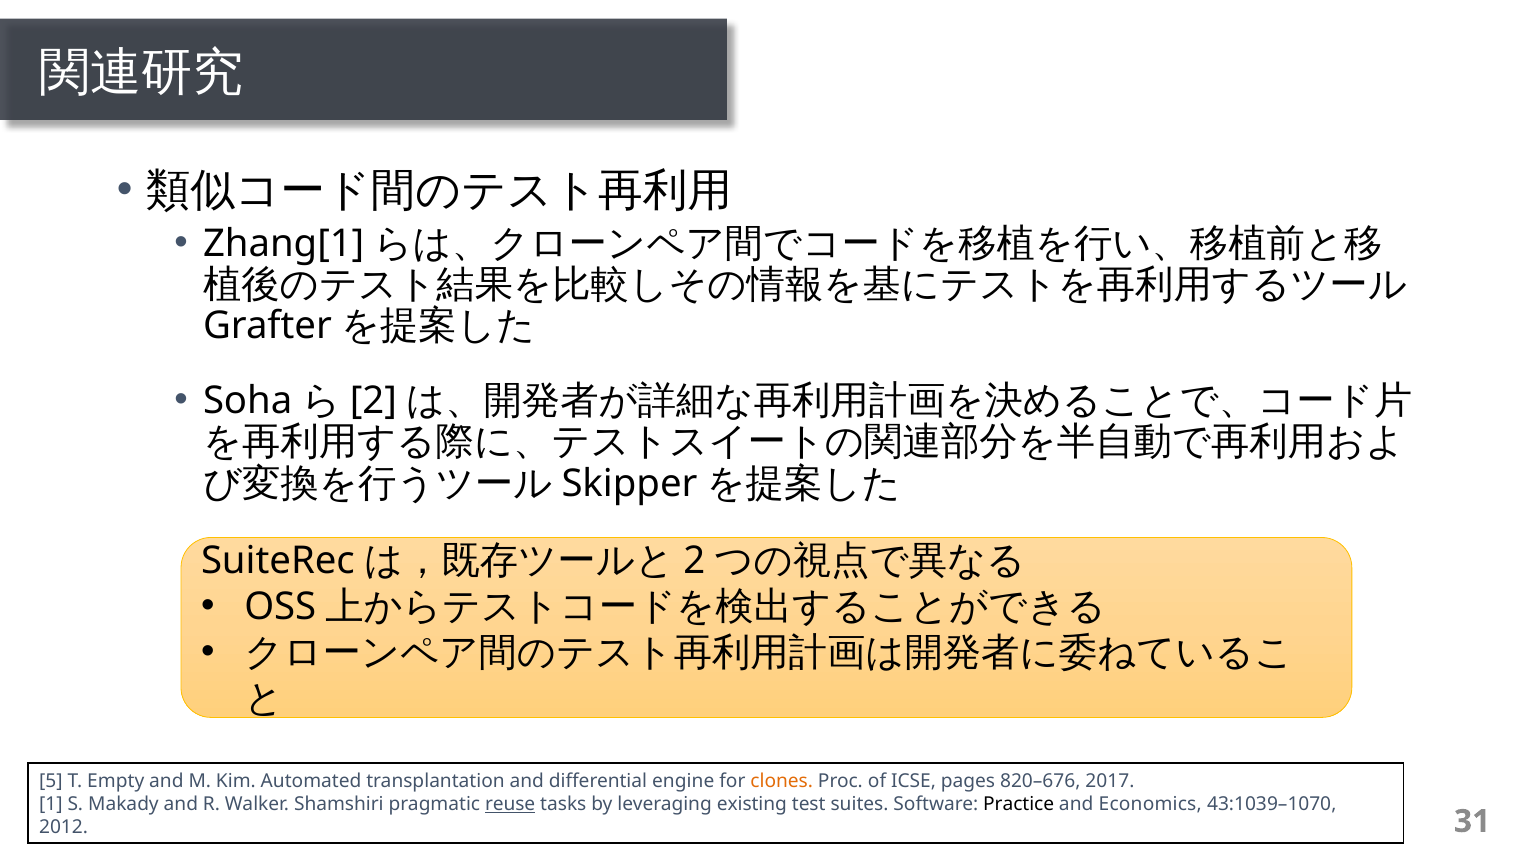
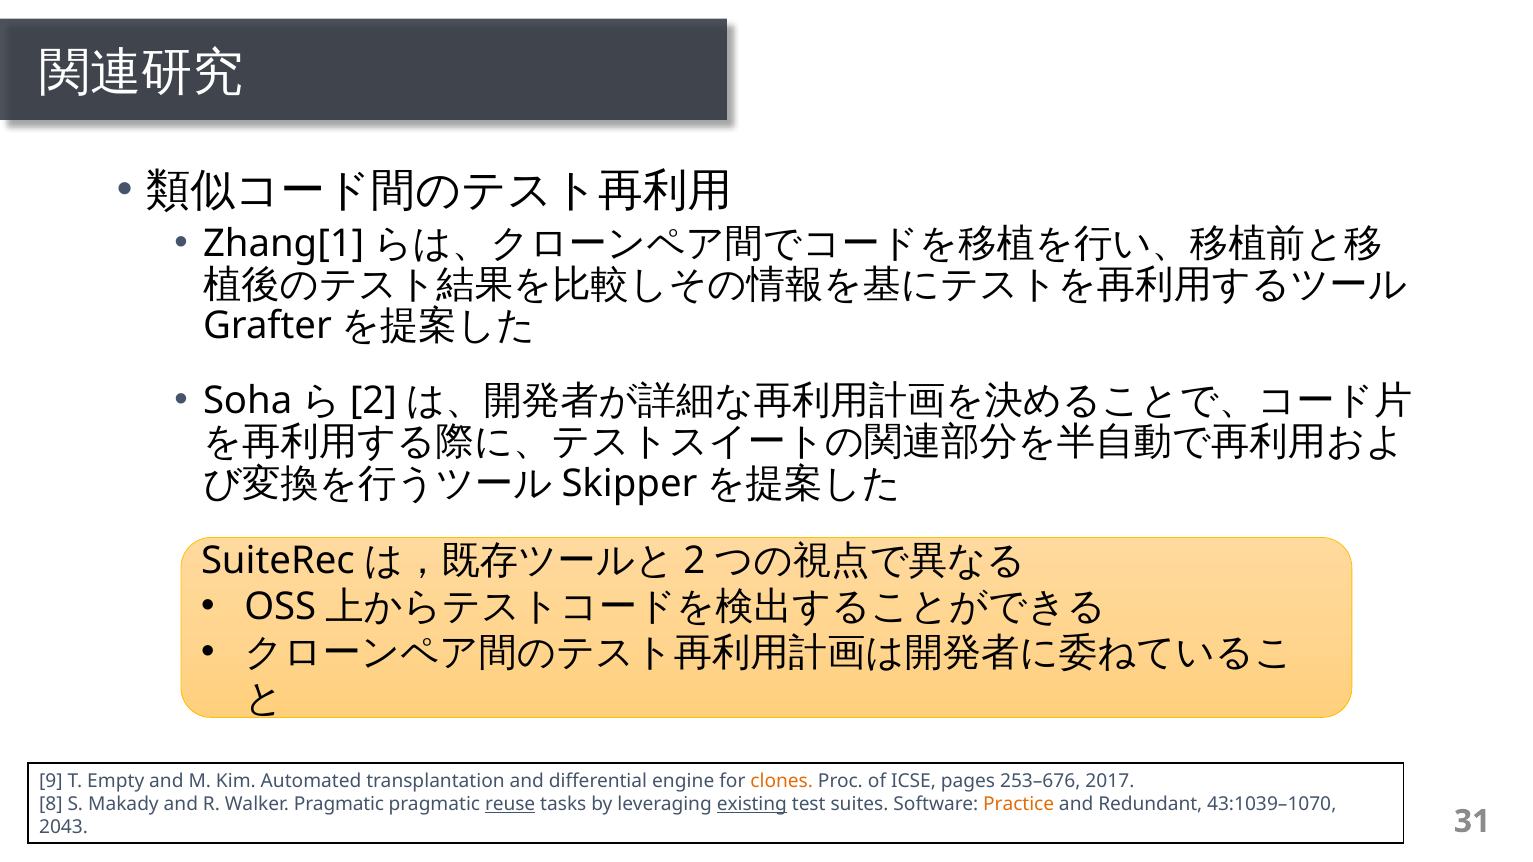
5: 5 -> 9 (51, 782)
820–676: 820–676 -> 253–676 (1040, 782)
1: 1 -> 8 (51, 805)
Walker Shamshiri: Shamshiri -> Pragmatic (339, 805)
existing underline: none -> present (752, 805)
Practice colour: black -> orange (1019, 805)
Economics: Economics -> Redundant (1150, 805)
2012: 2012 -> 2043 (64, 828)
